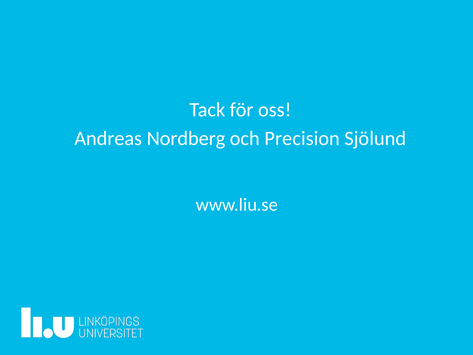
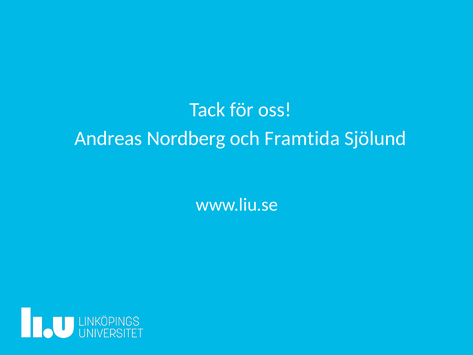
Precision: Precision -> Framtida (302, 138)
